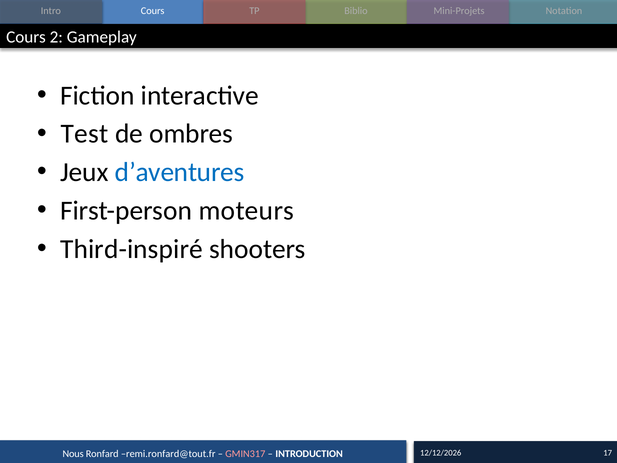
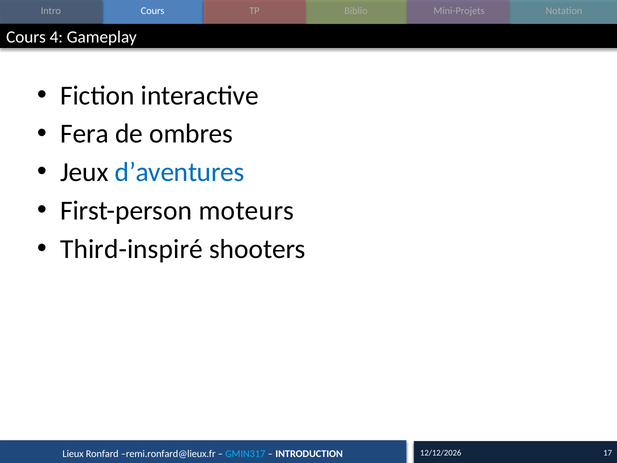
2: 2 -> 4 (56, 37)
Test: Test -> Fera (85, 134)
Nous: Nous -> Lieux (73, 453)
remi.ronfard@tout.fr: remi.ronfard@tout.fr -> remi.ronfard@lieux.fr (168, 453)
GMIN317 colour: pink -> light blue (245, 453)
